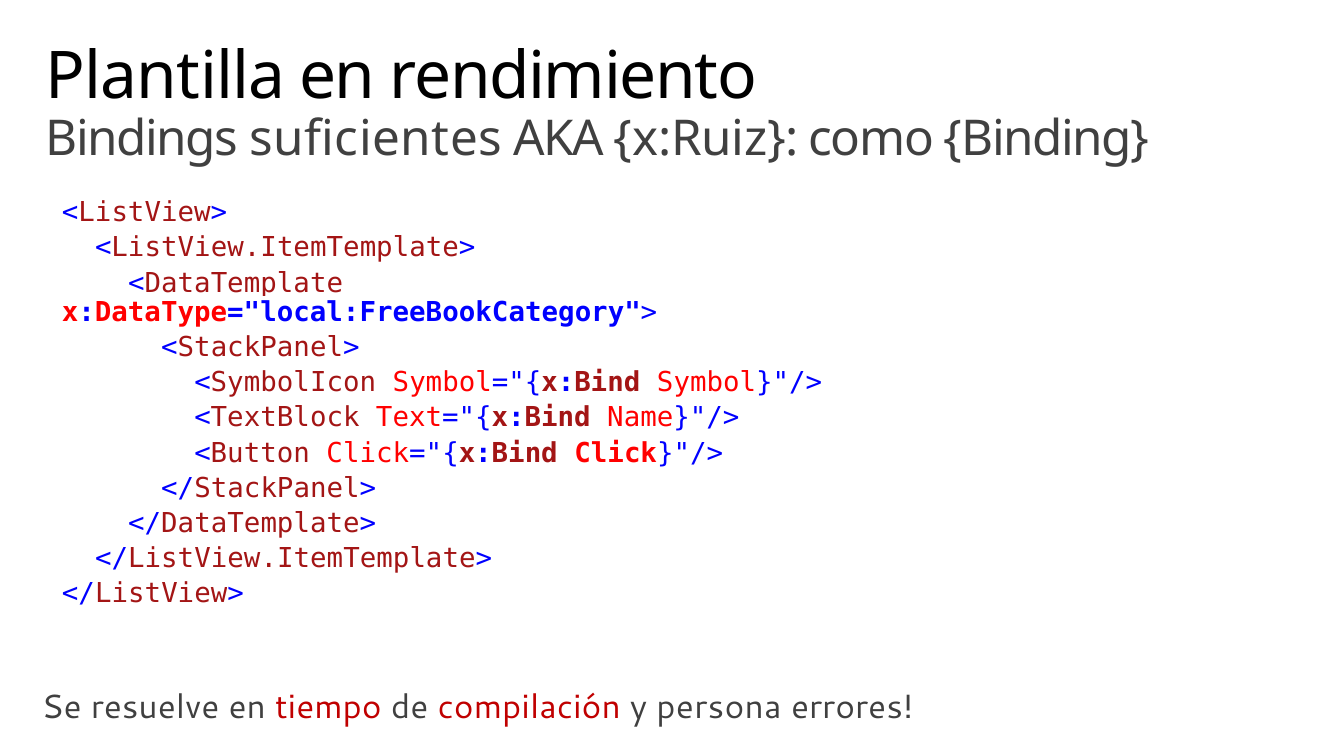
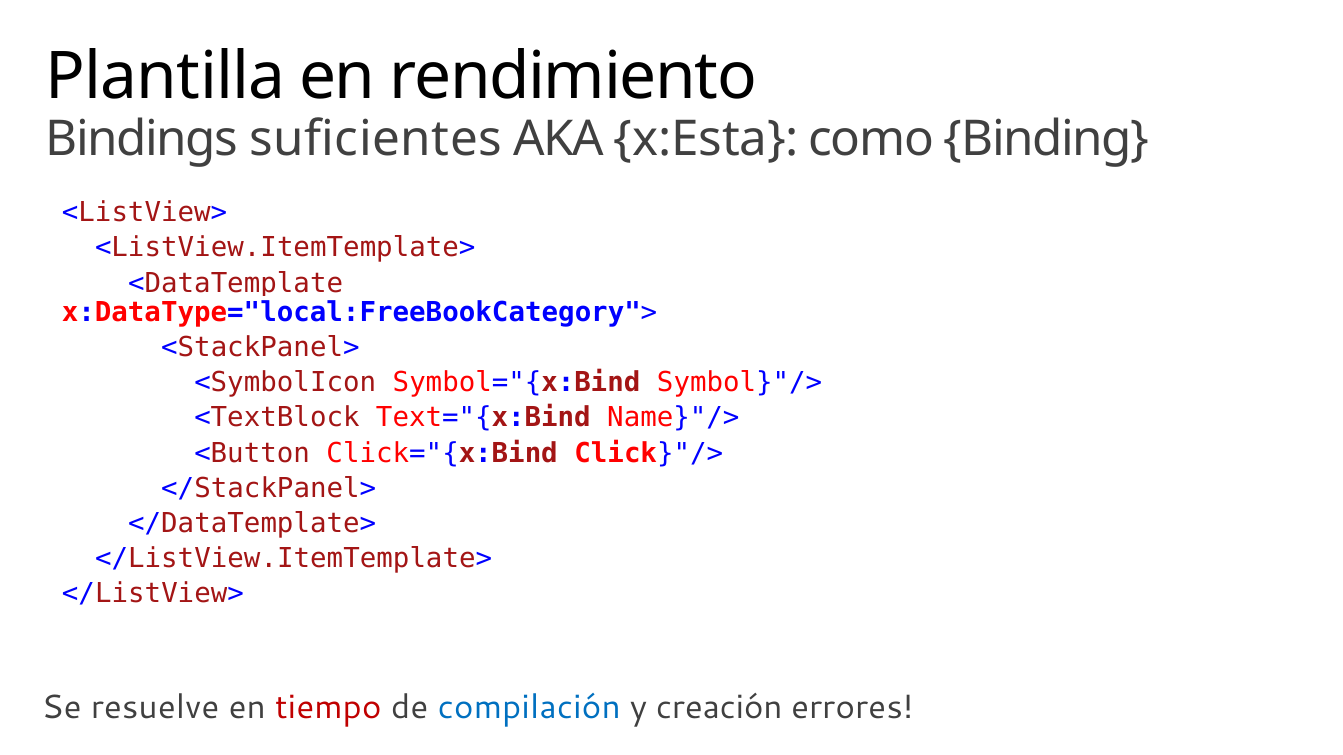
x:Ruiz: x:Ruiz -> x:Esta (706, 139)
compilación colour: red -> blue (529, 708)
persona: persona -> creación (719, 708)
